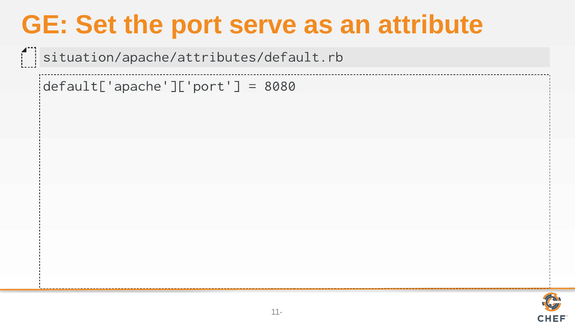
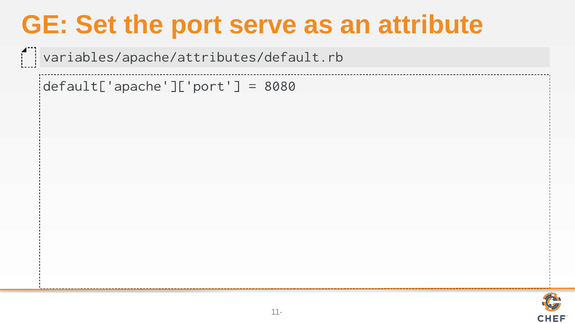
situation/apache/attributes/default.rb: situation/apache/attributes/default.rb -> variables/apache/attributes/default.rb (193, 57)
